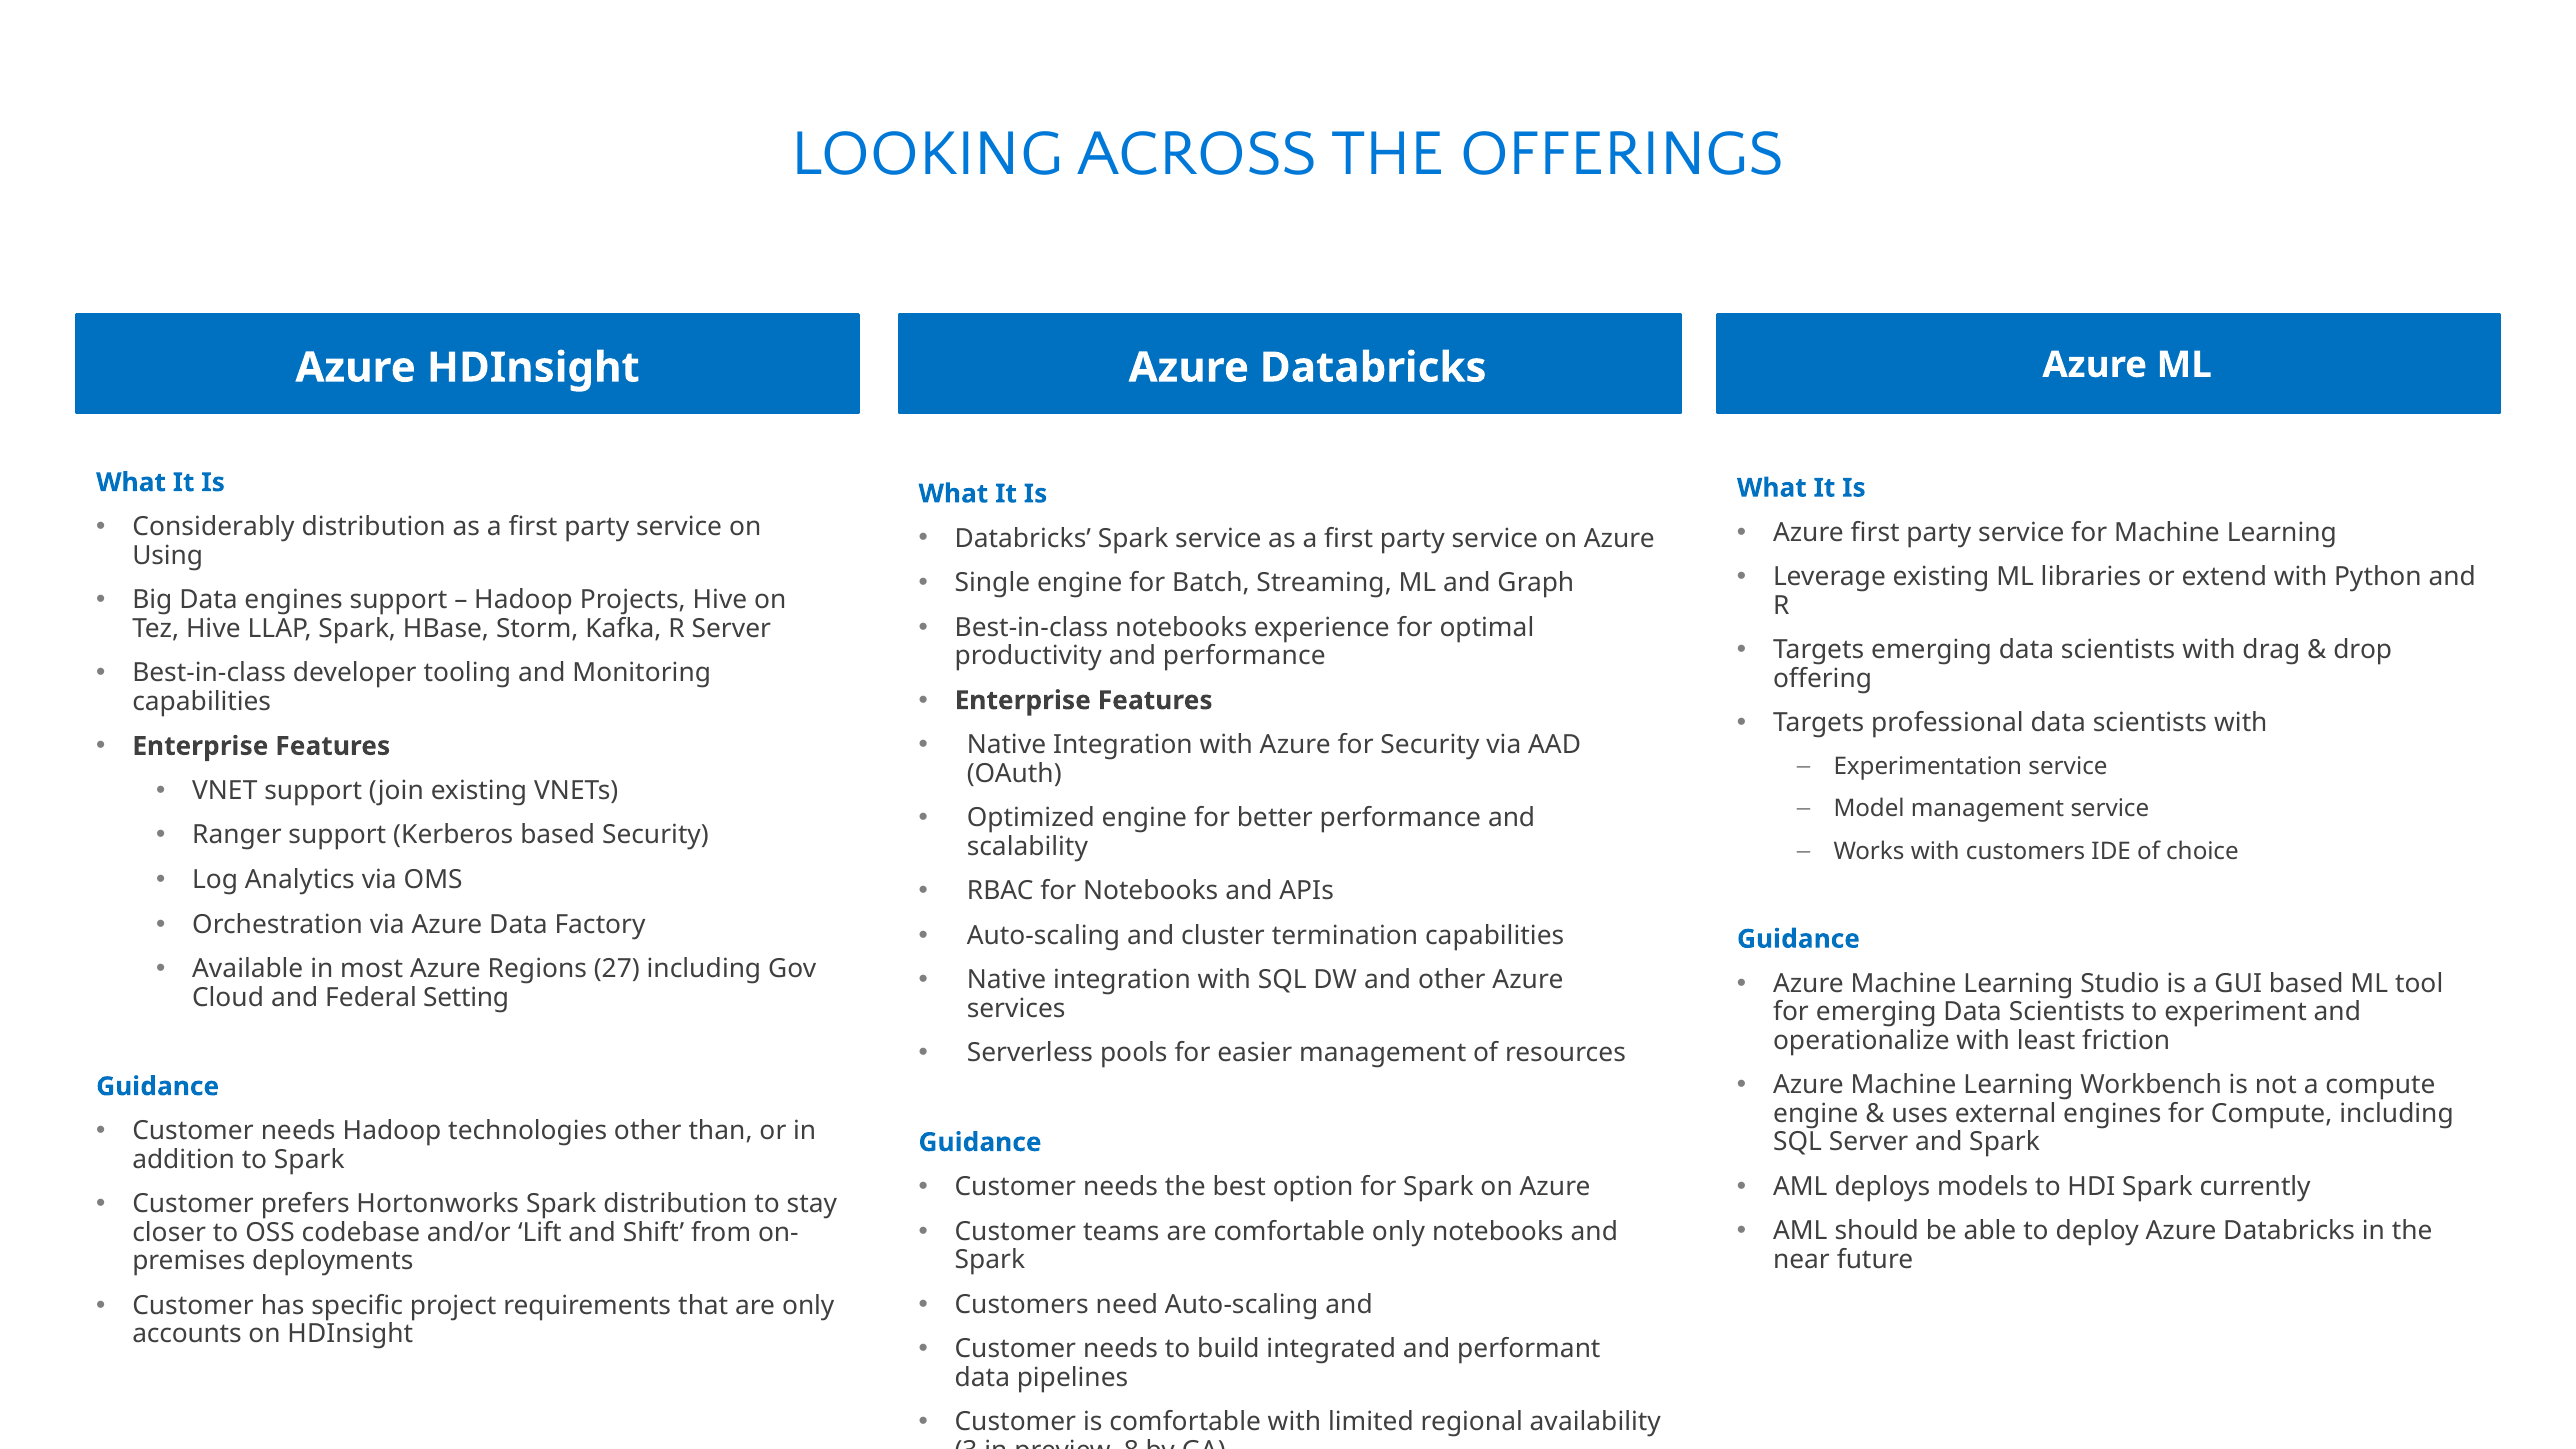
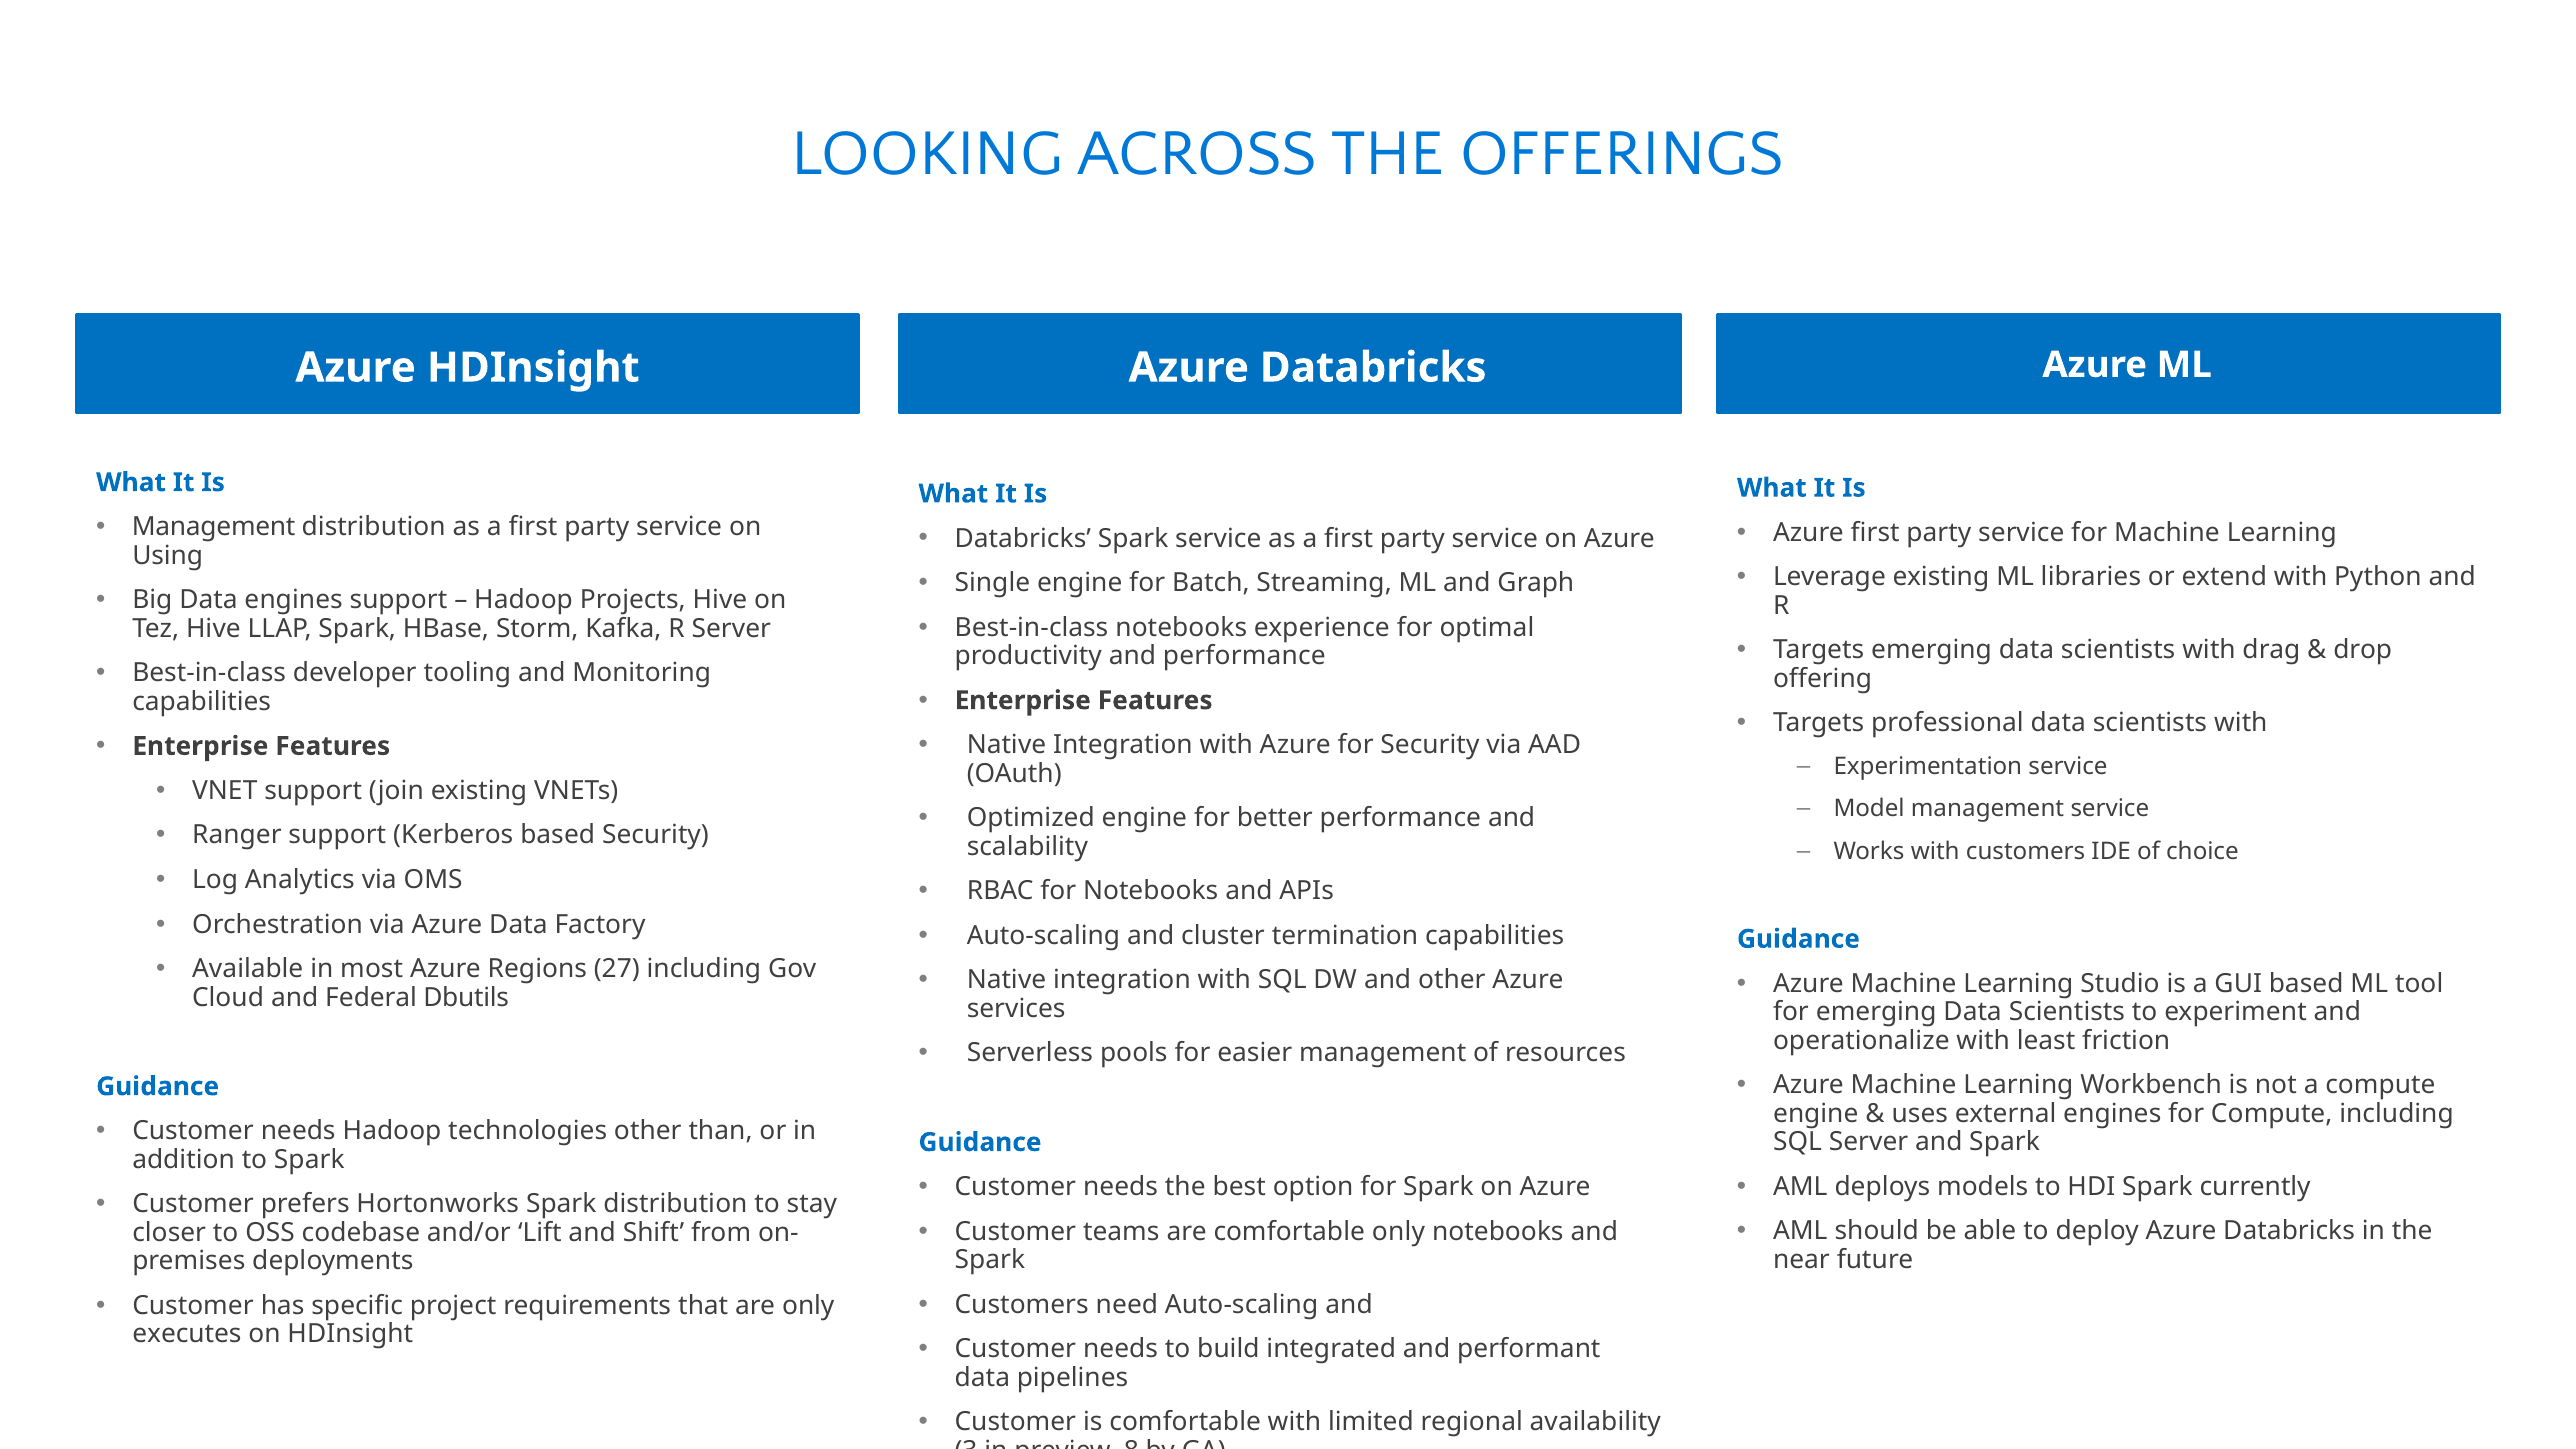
Considerably: Considerably -> Management (214, 527)
Setting: Setting -> Dbutils (466, 997)
accounts: accounts -> executes (187, 1334)
